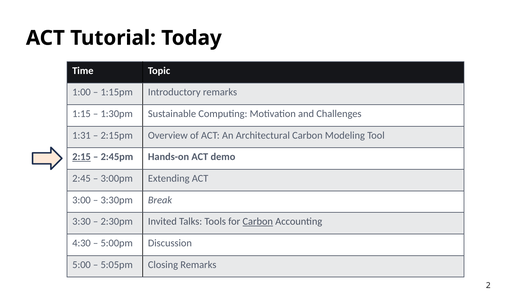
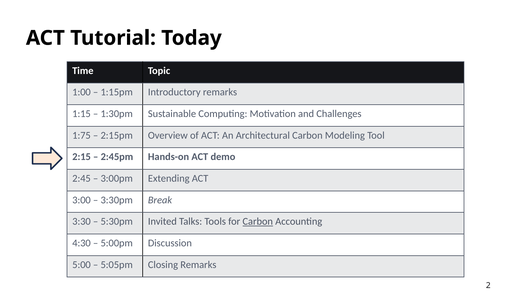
1:31: 1:31 -> 1:75 (82, 135)
2:15 underline: present -> none (82, 157)
2:30pm: 2:30pm -> 5:30pm (117, 221)
